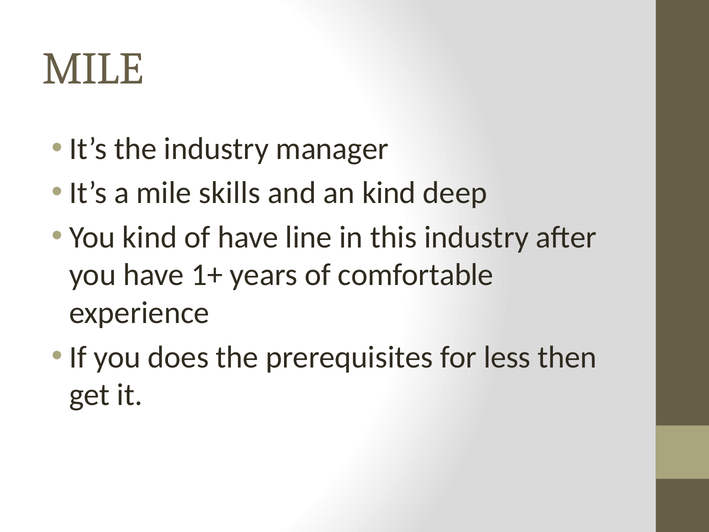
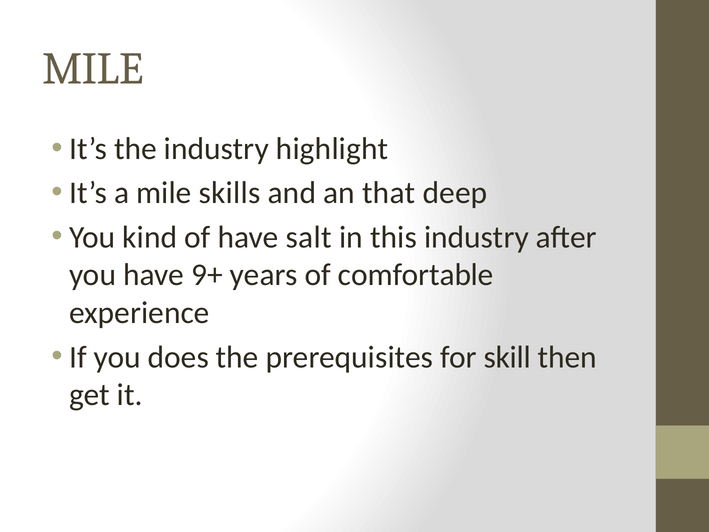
manager: manager -> highlight (332, 149)
an kind: kind -> that (389, 193)
line: line -> salt (309, 237)
1+: 1+ -> 9+ (207, 275)
less: less -> skill (507, 357)
